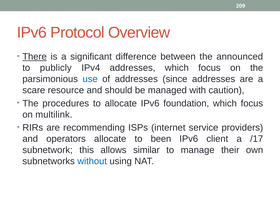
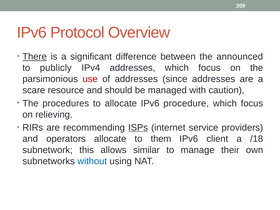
use colour: blue -> red (90, 79)
foundation: foundation -> procedure (186, 103)
multilink: multilink -> relieving (54, 115)
ISPs underline: none -> present (138, 128)
been: been -> them (161, 139)
/17: /17 -> /18 (257, 139)
